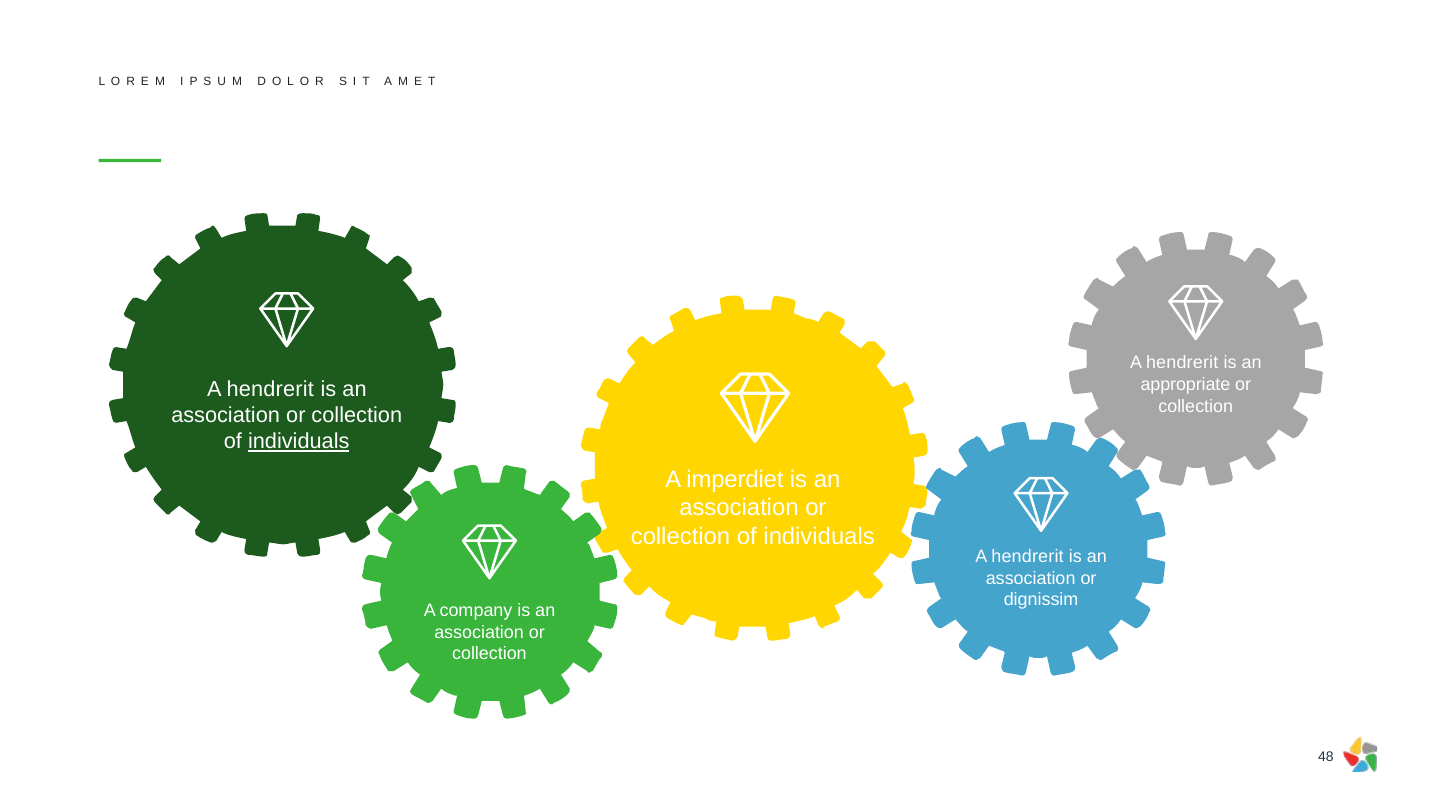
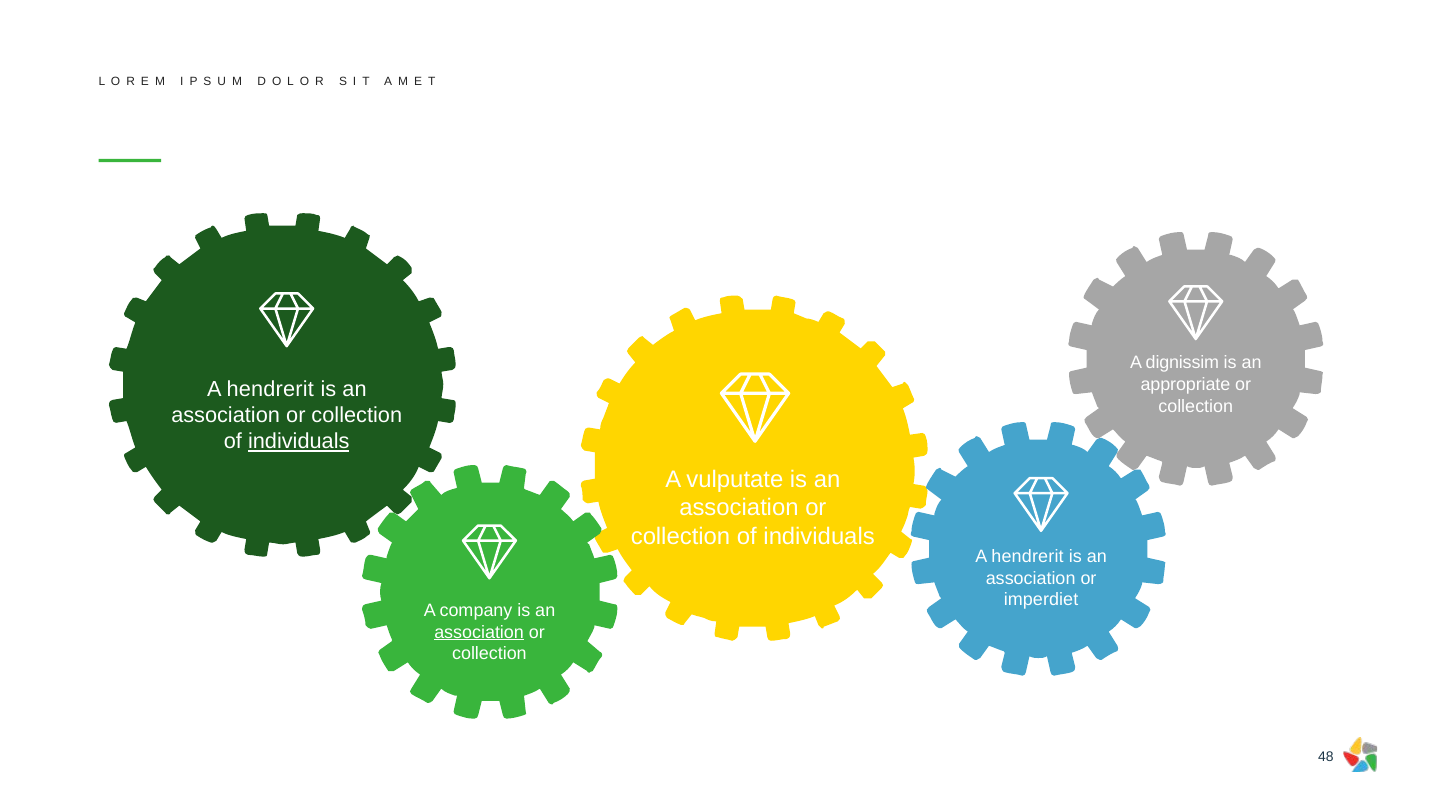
hendrerit: hendrerit -> dignissim (1182, 363)
imperdiet: imperdiet -> vulputate (735, 480)
dignissim: dignissim -> imperdiet (1041, 600)
association underline: none -> present (479, 633)
